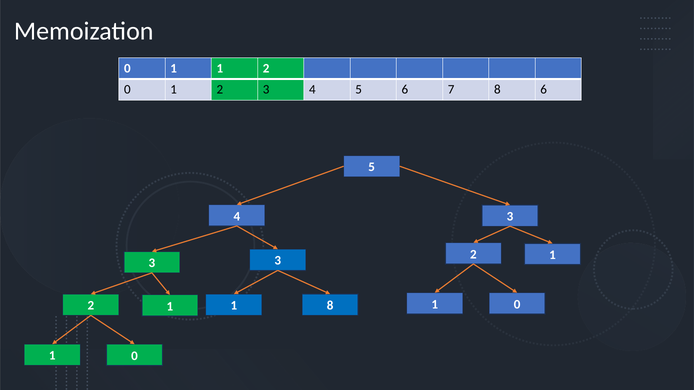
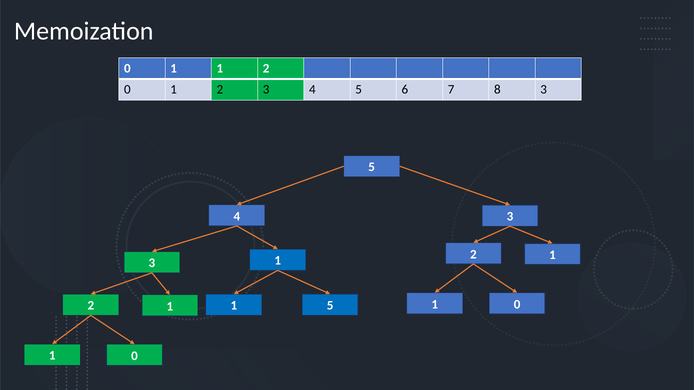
8 6: 6 -> 3 (544, 90)
3: 3 -> 1 (278, 261)
1 8: 8 -> 5 (330, 306)
